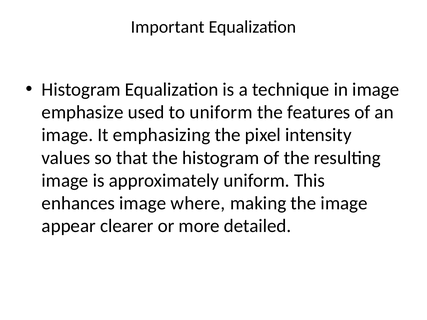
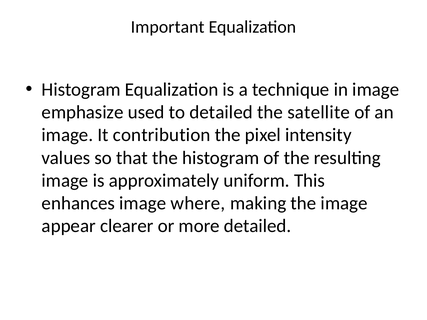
to uniform: uniform -> detailed (221, 112)
features: features -> satellite (319, 112)
emphasizing: emphasizing -> contribution (162, 135)
